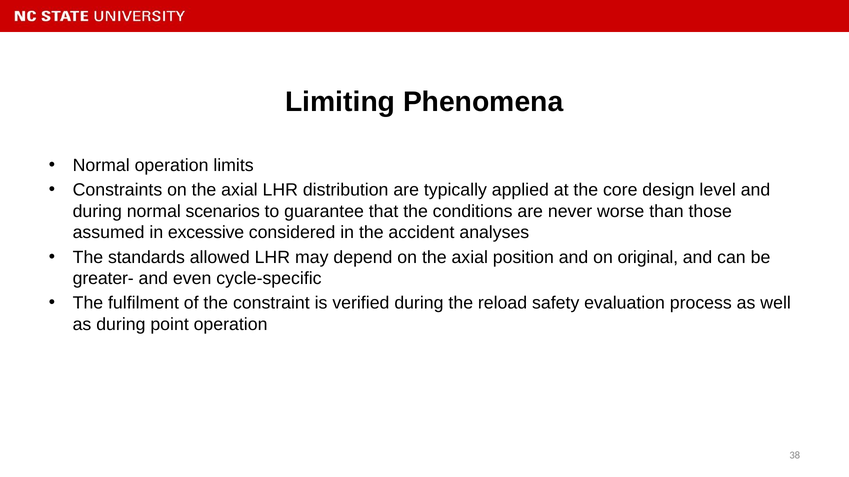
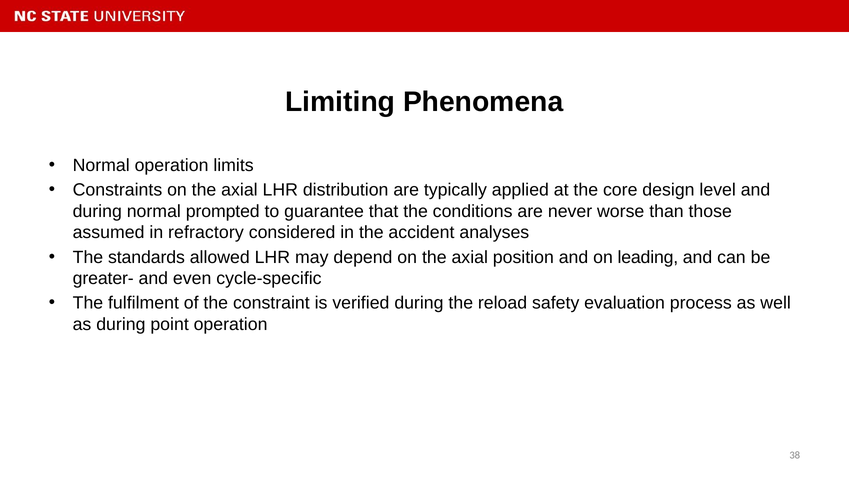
scenarios: scenarios -> prompted (223, 211)
excessive: excessive -> refractory (206, 233)
original: original -> leading (648, 257)
